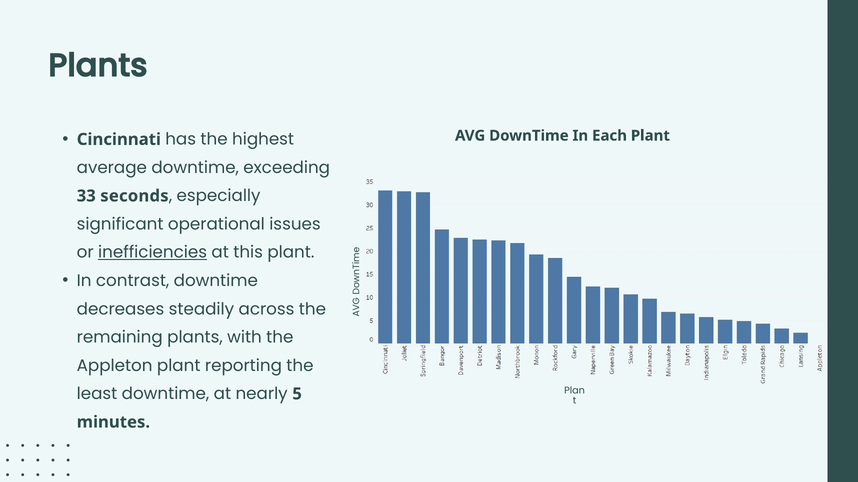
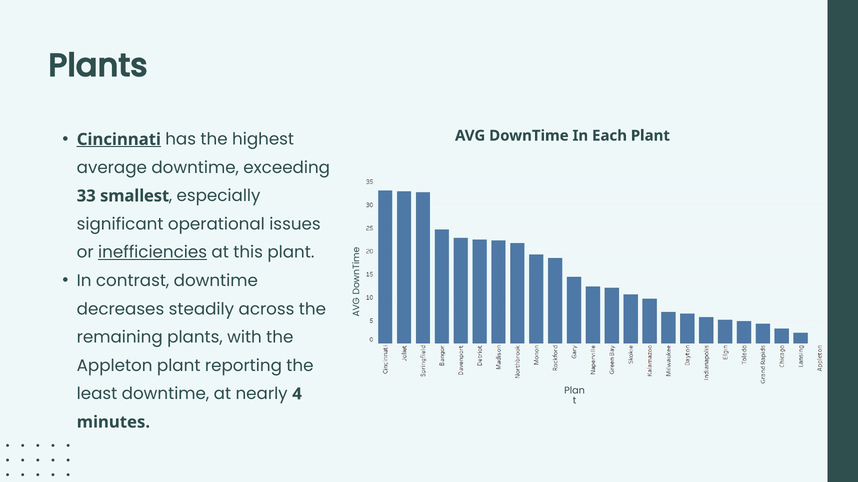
Cincinnati underline: none -> present (119, 140)
seconds: seconds -> smallest (135, 196)
5: 5 -> 4 (297, 394)
